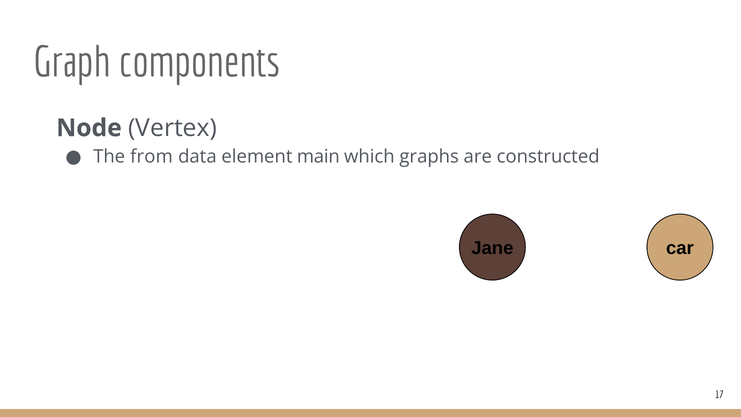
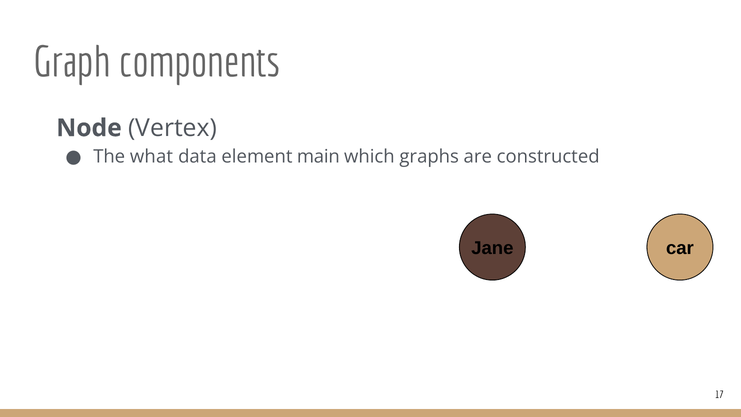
from: from -> what (152, 157)
